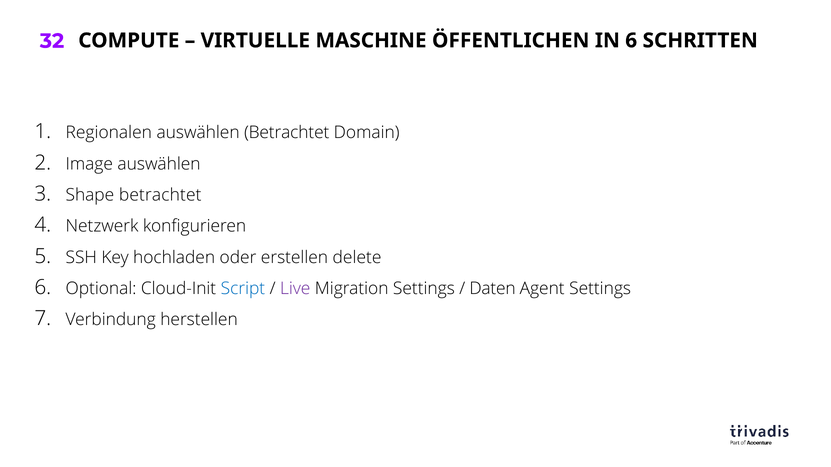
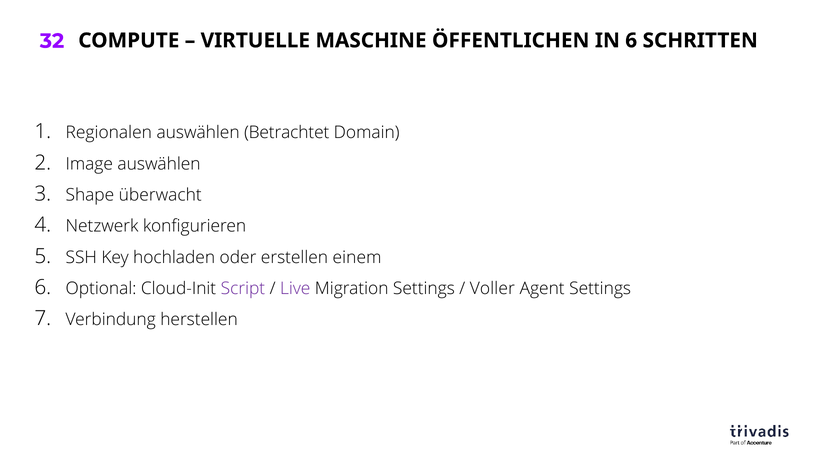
Shape betrachtet: betrachtet -> überwacht (160, 195)
delete: delete -> einem (357, 258)
Script colour: blue -> purple (243, 289)
Daten: Daten -> Voller (492, 289)
